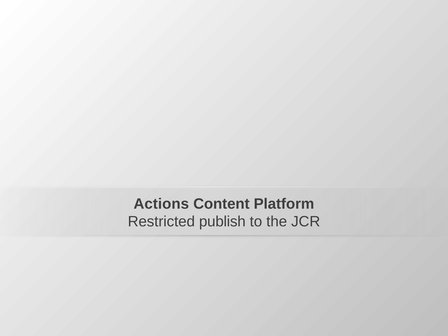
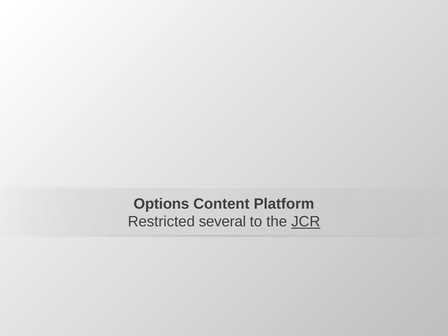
Actions: Actions -> Options (161, 204)
publish: publish -> several (222, 222)
JCR underline: none -> present (306, 222)
